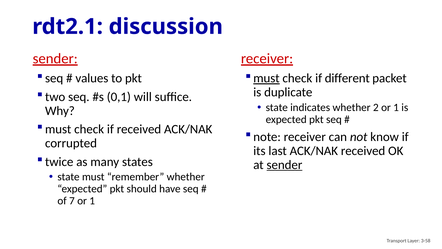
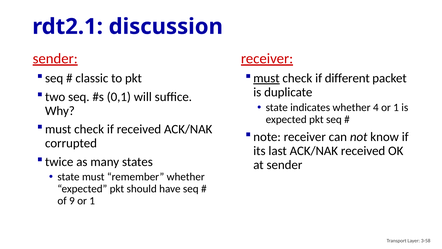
values: values -> classic (92, 78)
2: 2 -> 4 (376, 107)
sender underline: present -> none (284, 165)
7: 7 -> 9 (72, 201)
